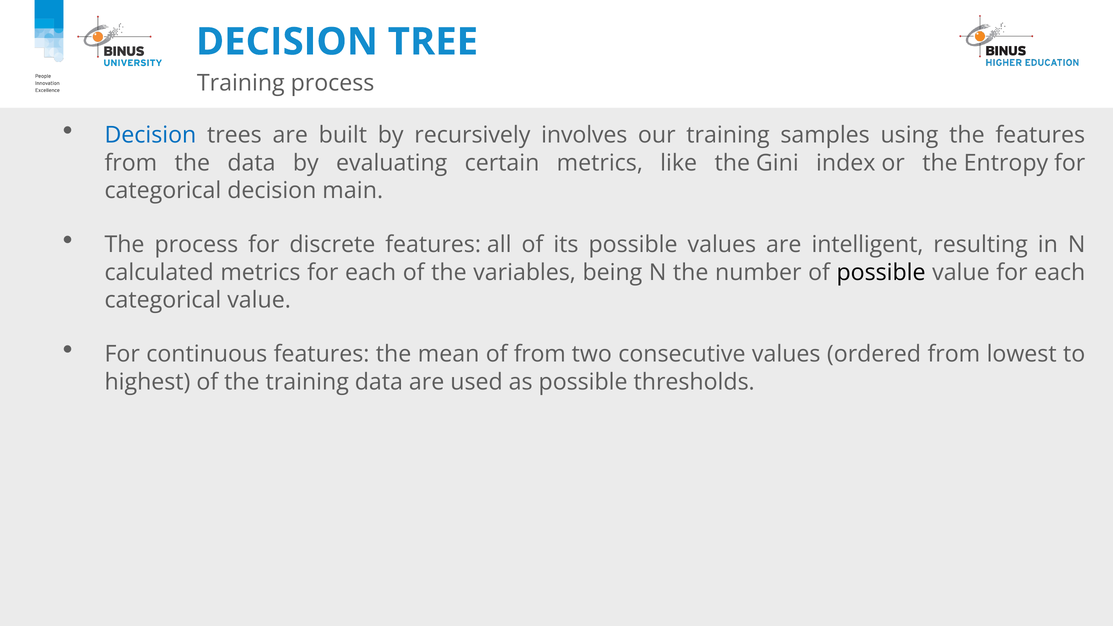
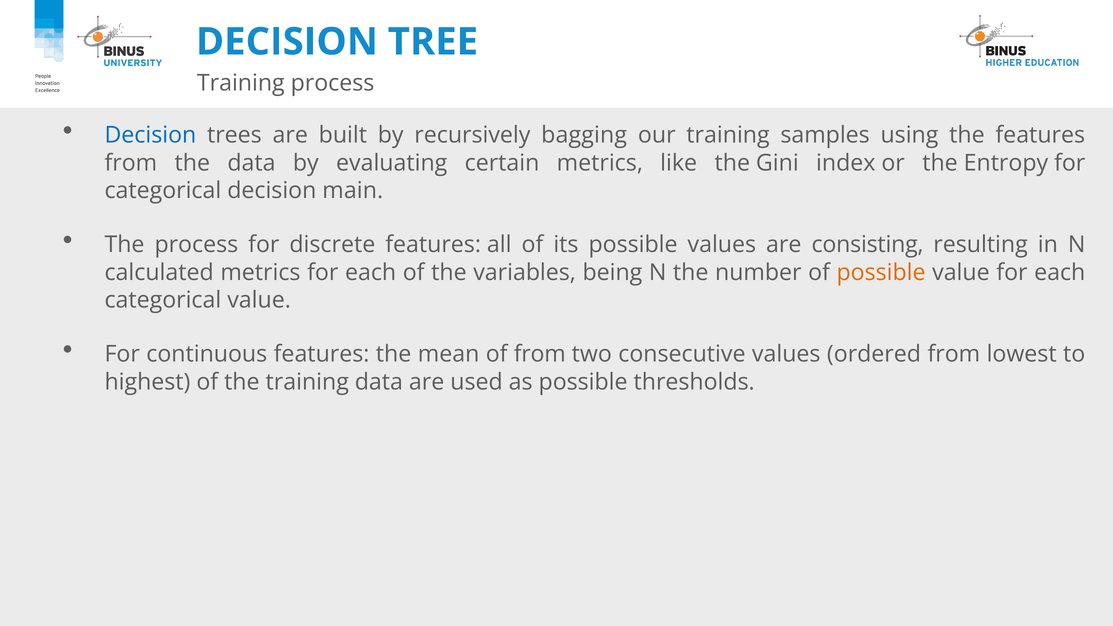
involves: involves -> bagging (584, 135)
intelligent: intelligent -> consisting (868, 245)
possible colour: black -> orange (881, 272)
